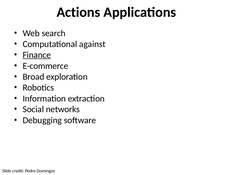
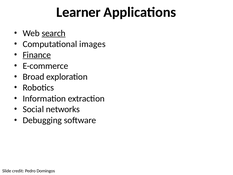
Actions: Actions -> Learner (78, 12)
search underline: none -> present (54, 33)
against: against -> images (92, 44)
